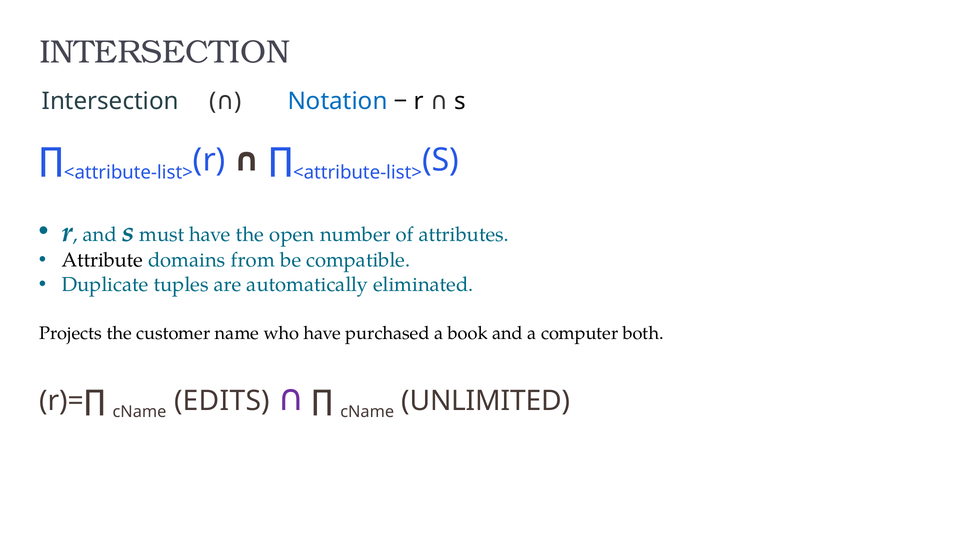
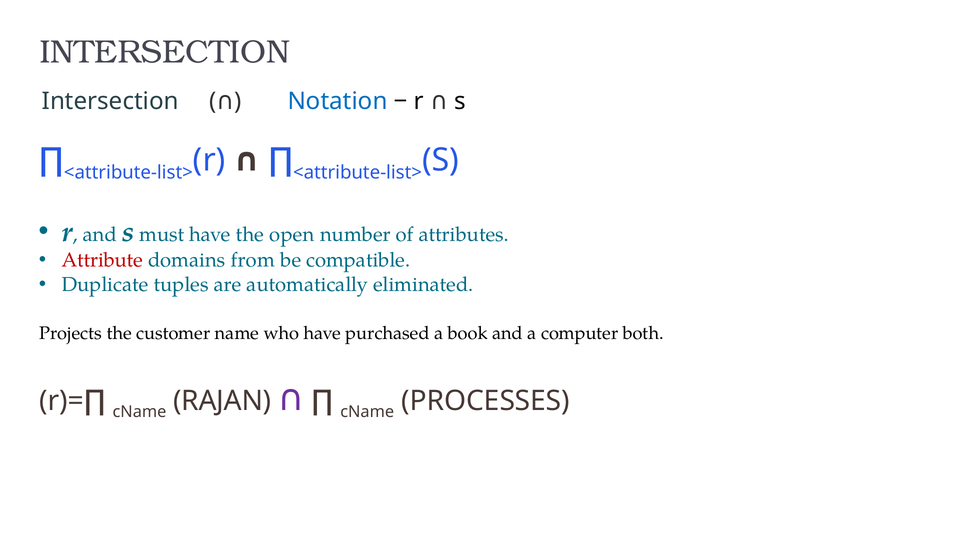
Attribute colour: black -> red (102, 260)
EDITS: EDITS -> RAJAN (222, 400)
UNLIMITED: UNLIMITED -> PROCESSES (486, 400)
